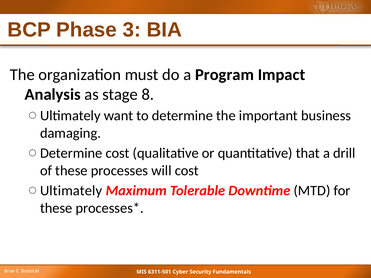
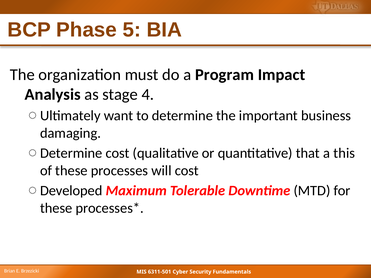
3: 3 -> 5 (132, 30)
8: 8 -> 4 (148, 95)
drill: drill -> this (344, 153)
Ultimately: Ultimately -> Developed (71, 191)
